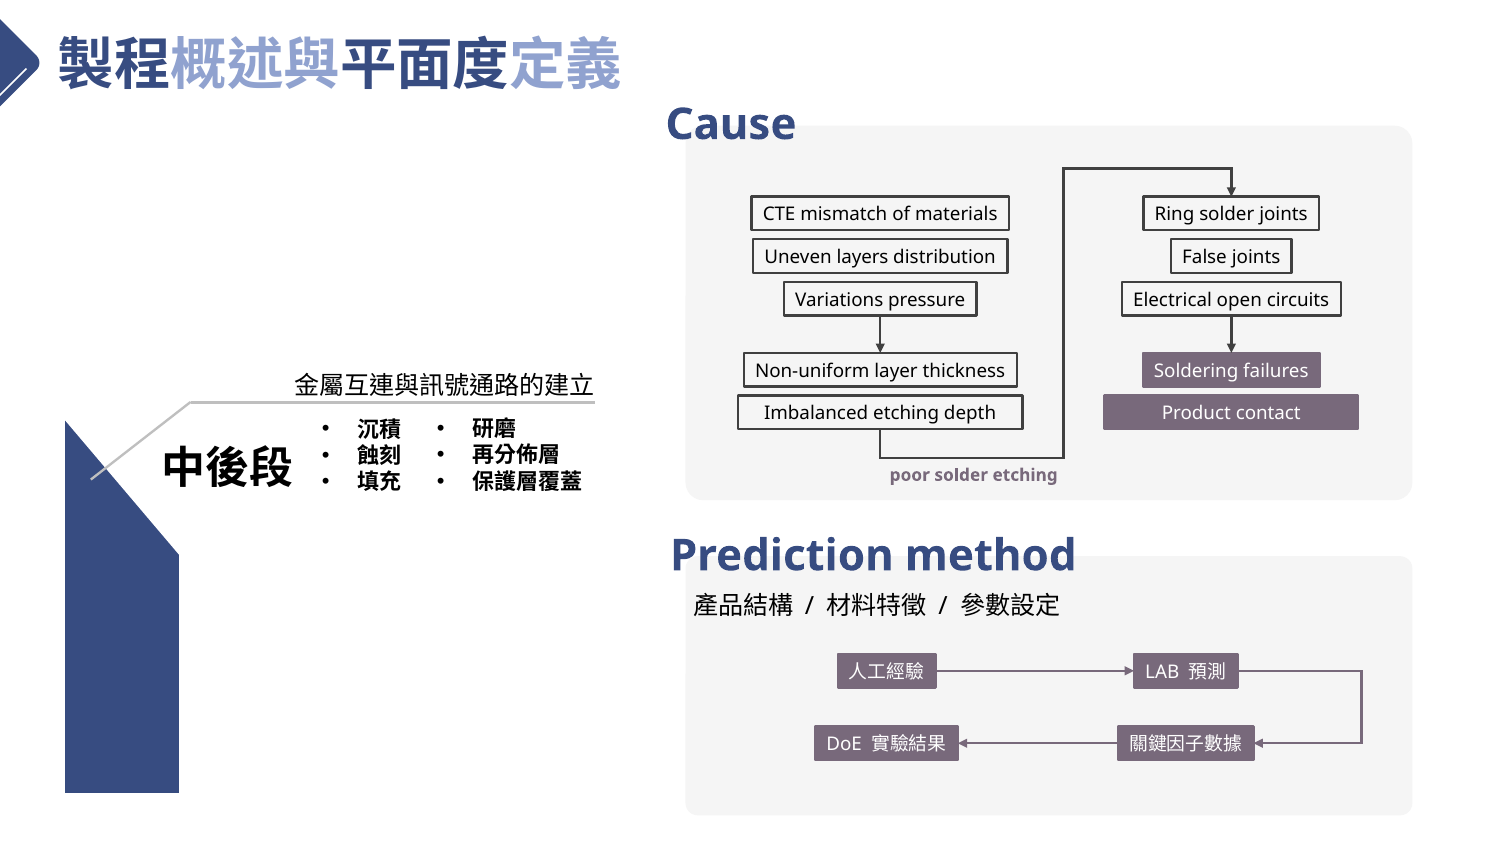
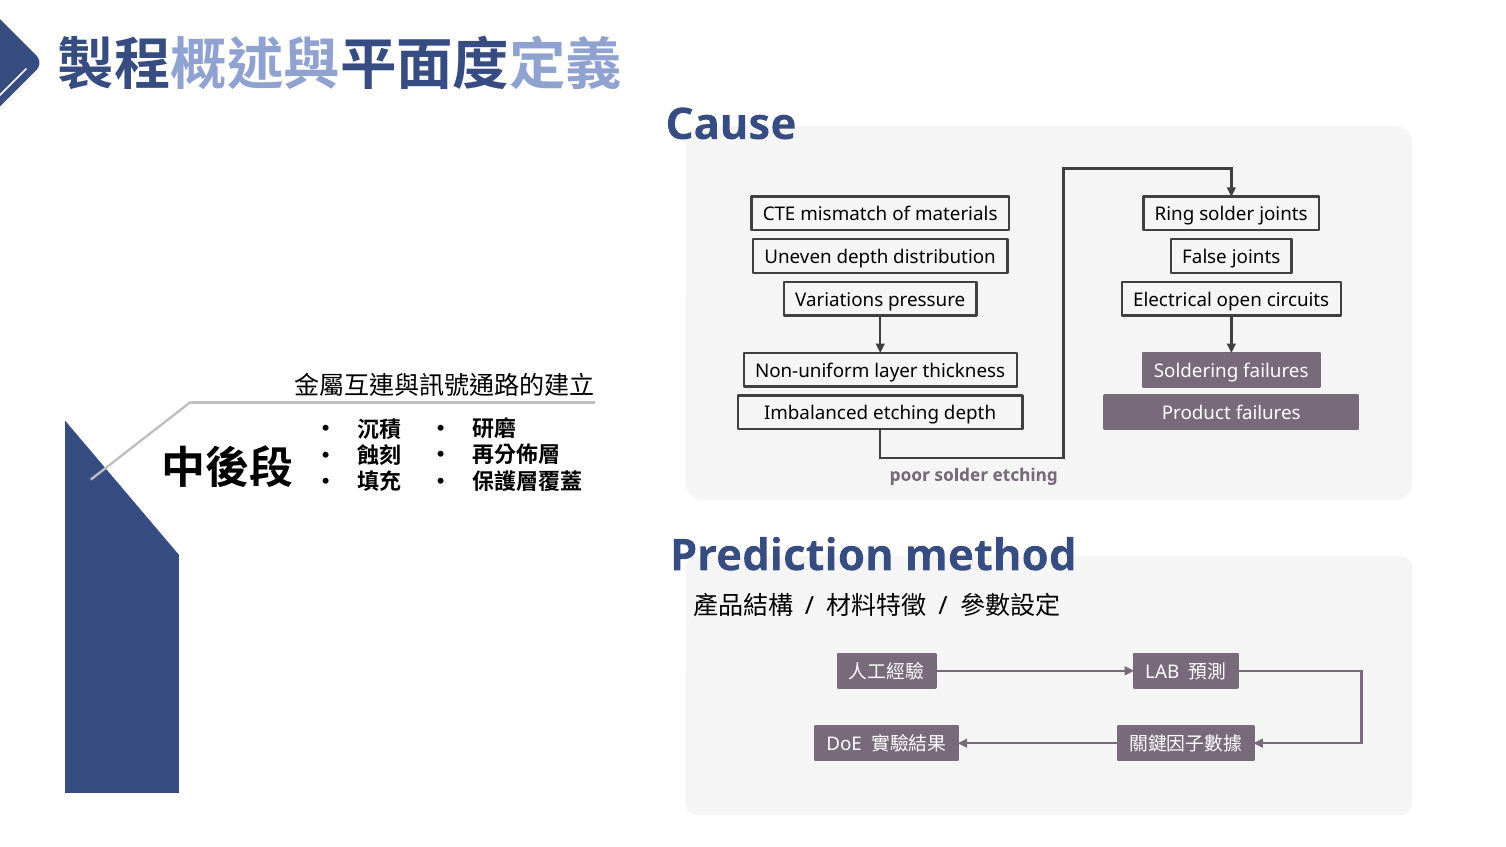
Uneven layers: layers -> depth (863, 257)
Product contact: contact -> failures (1268, 414)
